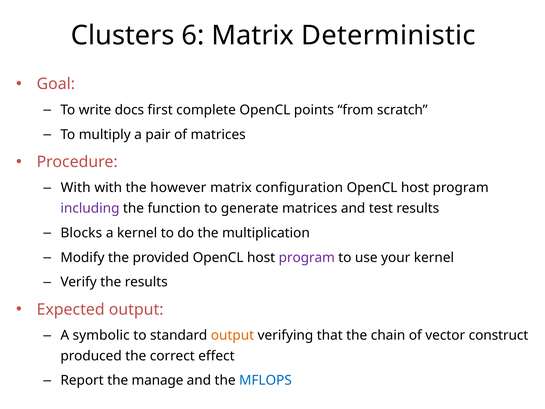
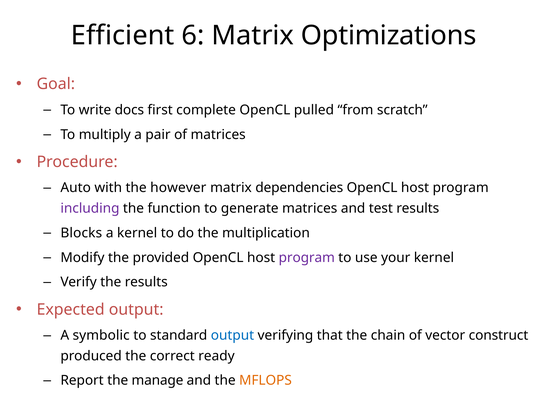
Clusters: Clusters -> Efficient (123, 36)
Deterministic: Deterministic -> Optimizations (389, 36)
points: points -> pulled (314, 110)
With: With -> Auto (76, 188)
configuration: configuration -> dependencies (299, 188)
output colour: orange -> blue (232, 335)
effect: effect -> ready (216, 356)
MFLOPS colour: blue -> orange (265, 380)
